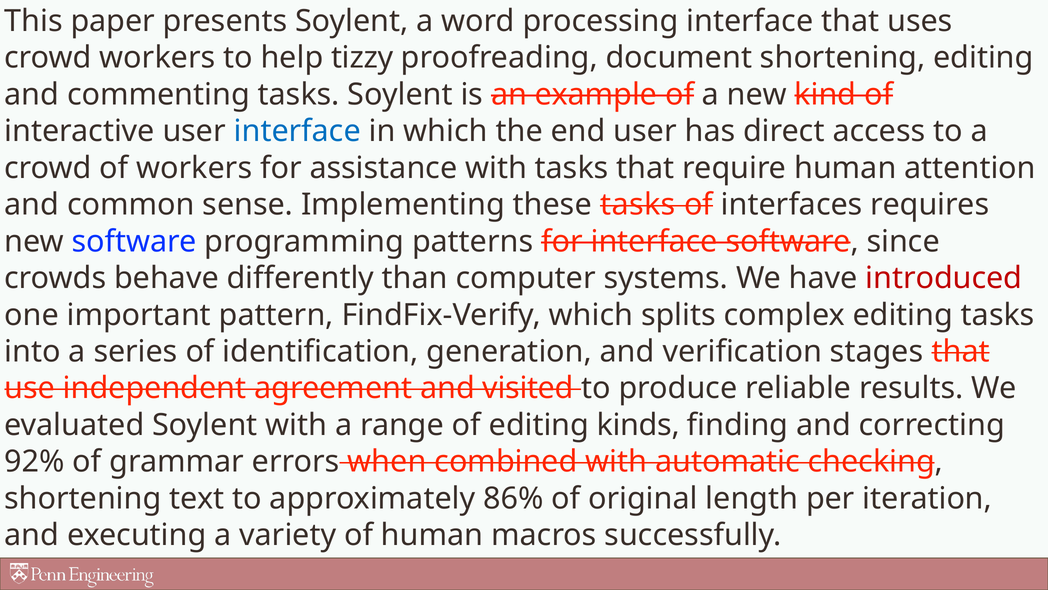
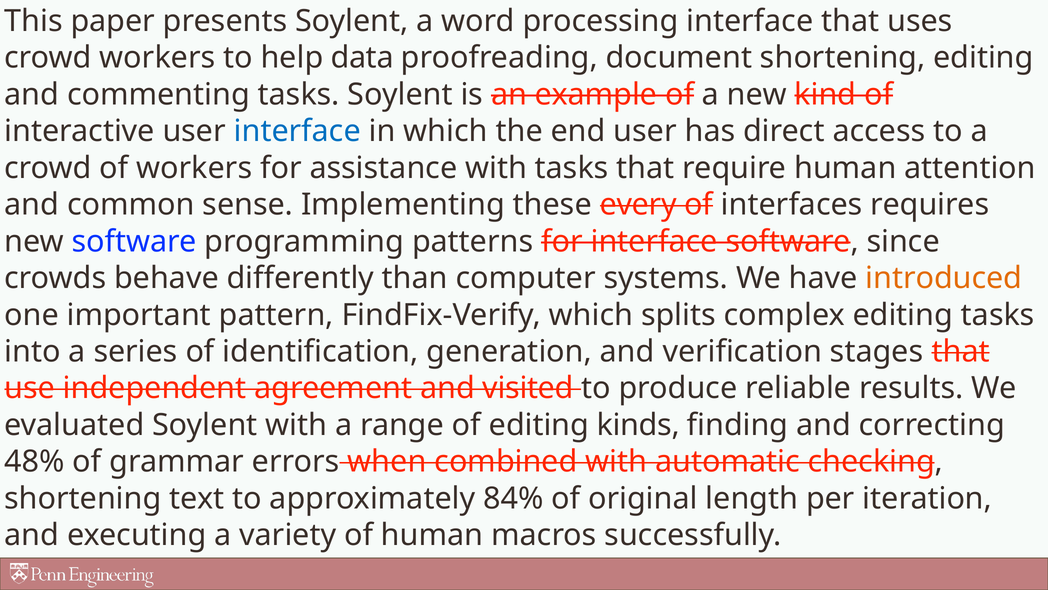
tizzy: tizzy -> data (362, 58)
these tasks: tasks -> every (638, 205)
introduced colour: red -> orange (944, 278)
92%: 92% -> 48% (35, 461)
86%: 86% -> 84% (513, 498)
